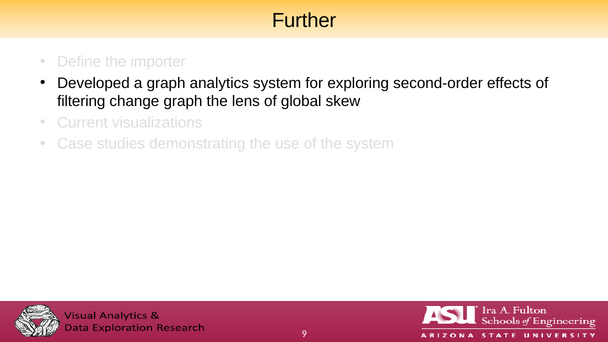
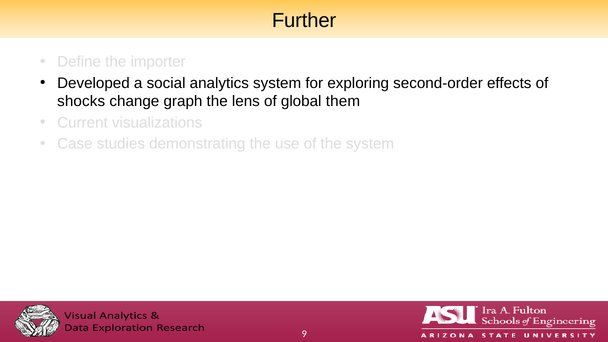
a graph: graph -> social (166, 83)
filtering: filtering -> shocks (81, 101)
skew: skew -> them (343, 101)
